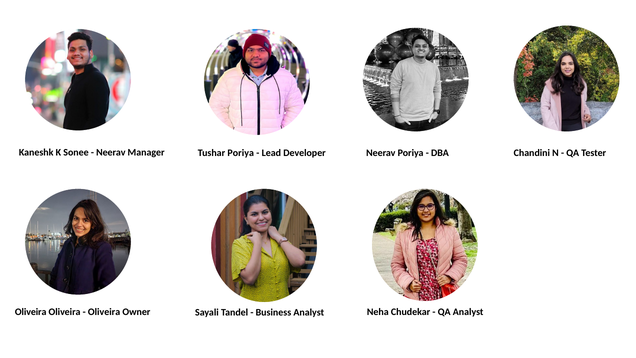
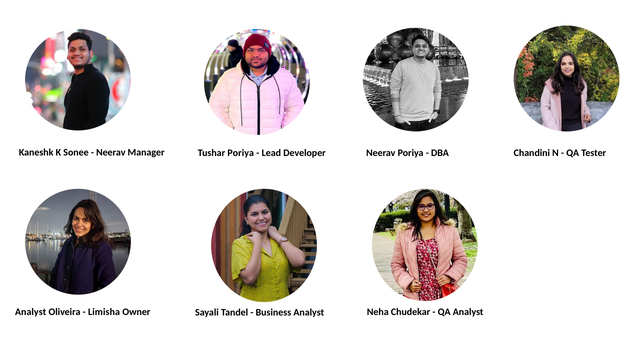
Oliveira: Oliveira -> Analyst (31, 312)
Oliveira: Oliveira -> Limisha (104, 312)
